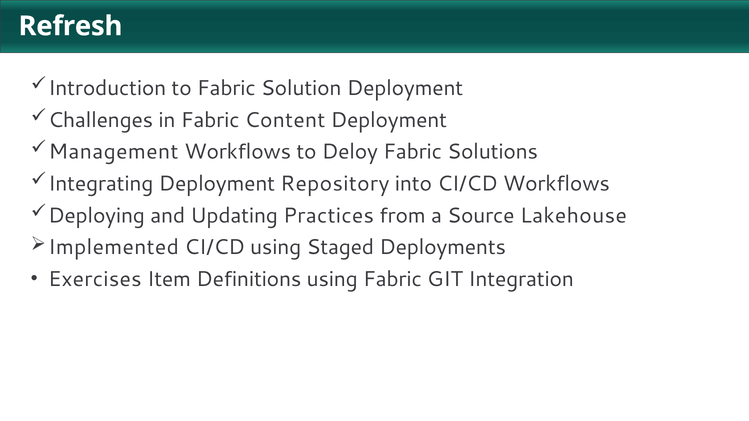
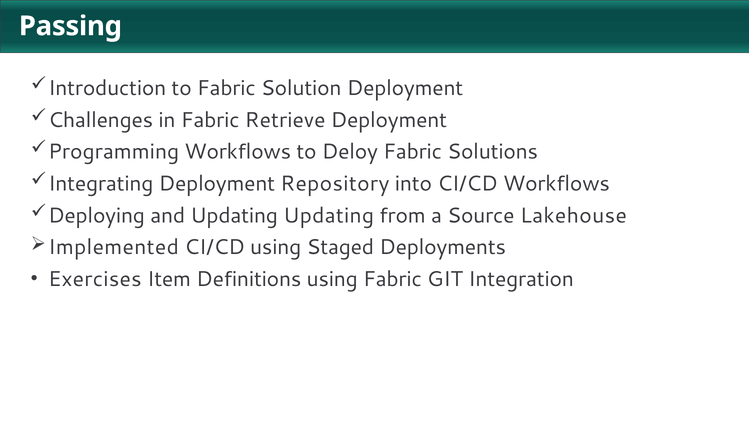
Refresh: Refresh -> Passing (70, 26)
Content: Content -> Retrieve (285, 120)
Management: Management -> Programming (114, 152)
Updating Practices: Practices -> Updating (329, 216)
